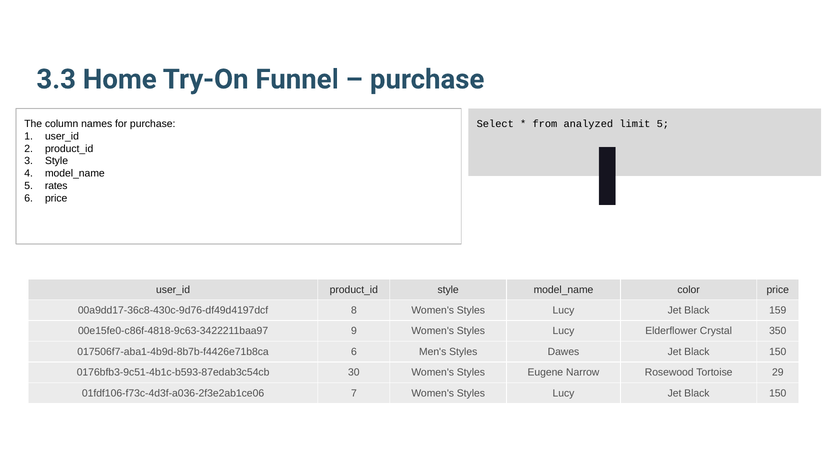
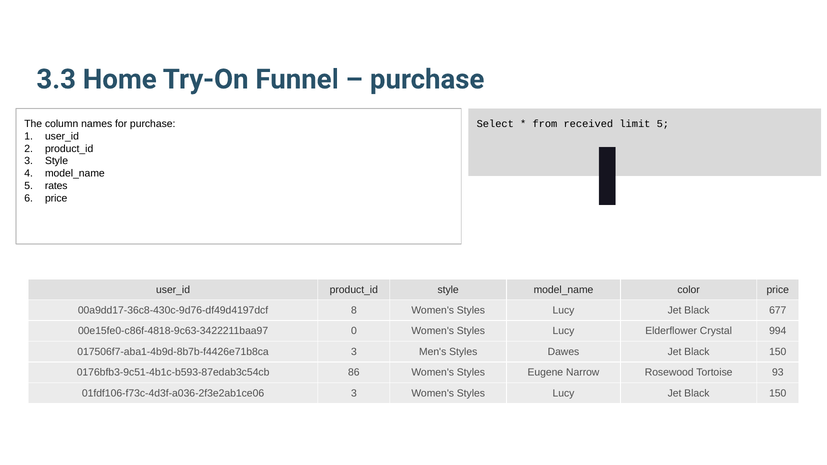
analyzed: analyzed -> received (588, 124)
159: 159 -> 677 (778, 310)
9: 9 -> 0 (354, 331)
350: 350 -> 994 (778, 331)
017506f7-aba1-4b9d-8b7b-f4426e71b8ca 6: 6 -> 3 (354, 352)
30: 30 -> 86 (354, 373)
29: 29 -> 93 (778, 373)
01fdf106-f73c-4d3f-a036-2f3e2ab1ce06 7: 7 -> 3 (354, 393)
